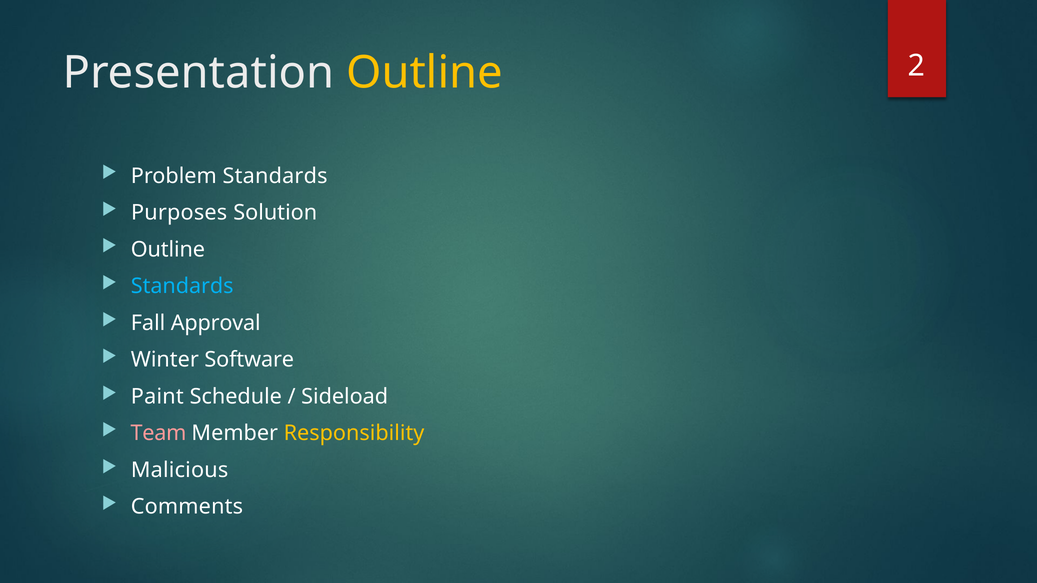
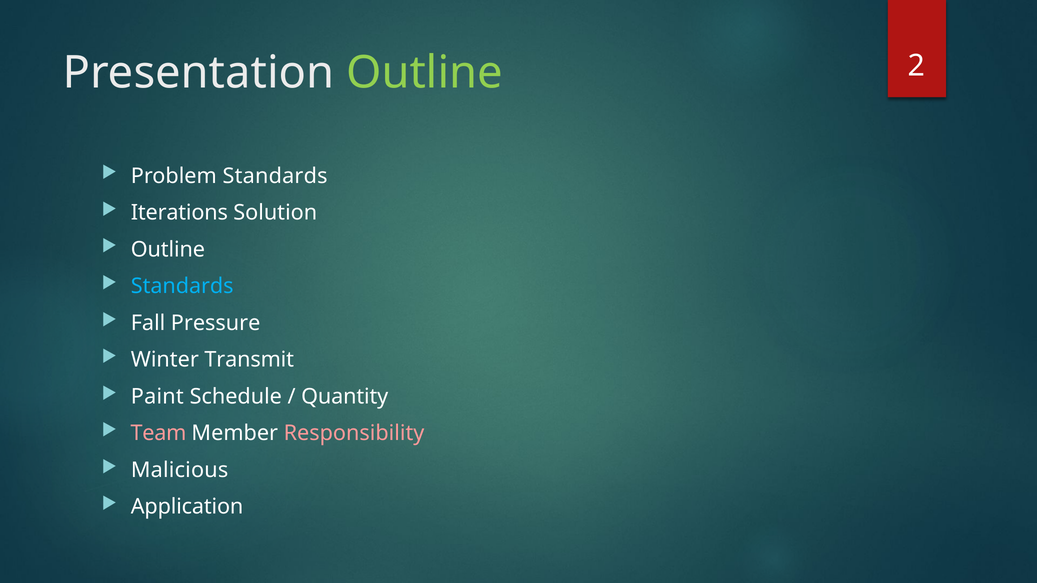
Outline colour: yellow -> light green (425, 73)
Purposes: Purposes -> Iterations (179, 213)
Approval: Approval -> Pressure (216, 323)
Software: Software -> Transmit (249, 360)
Sideload: Sideload -> Quantity (345, 397)
Responsibility colour: yellow -> pink (354, 433)
Comments: Comments -> Application (187, 507)
